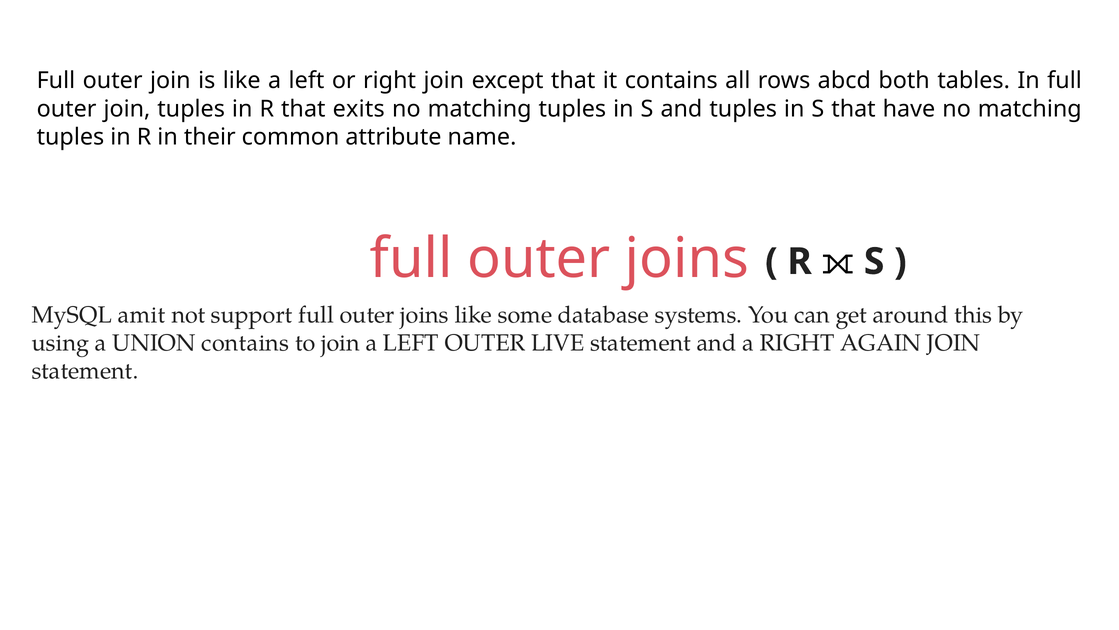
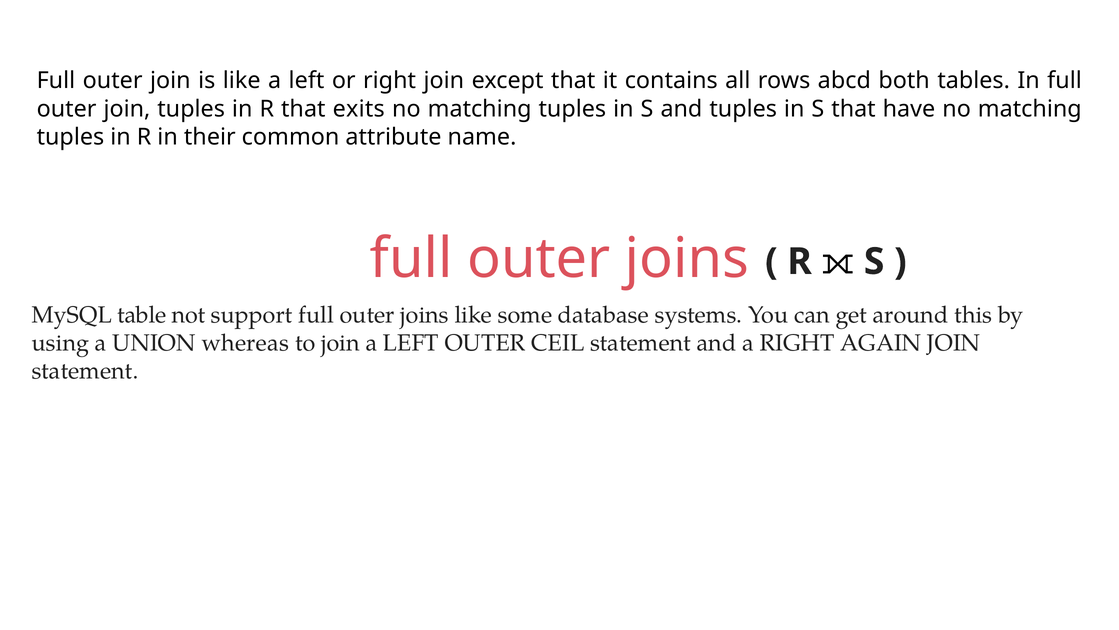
amit: amit -> table (142, 315)
UNION contains: contains -> whereas (245, 343)
LIVE: LIVE -> CEIL (558, 343)
